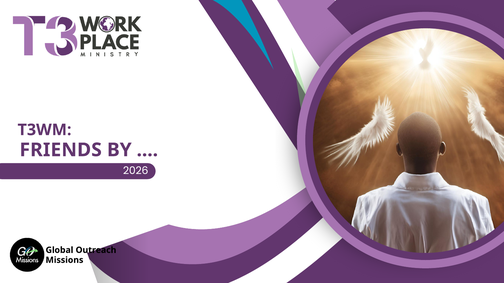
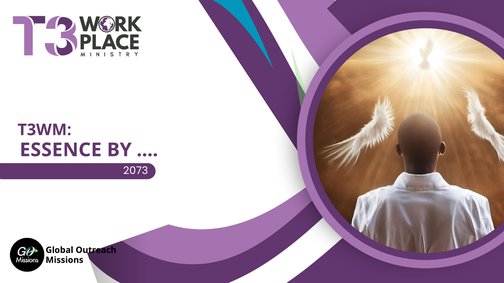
FRIENDS: FRIENDS -> ESSENCE (61, 150)
2026: 2026 -> 2073 (136, 171)
